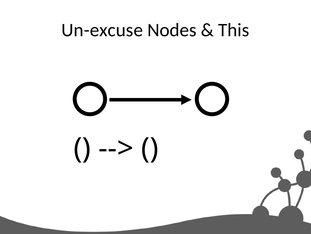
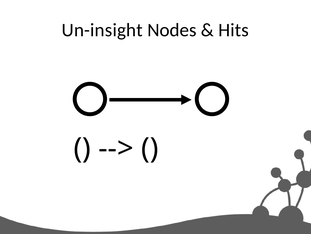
Un-excuse: Un-excuse -> Un-insight (102, 30)
This: This -> Hits (234, 30)
